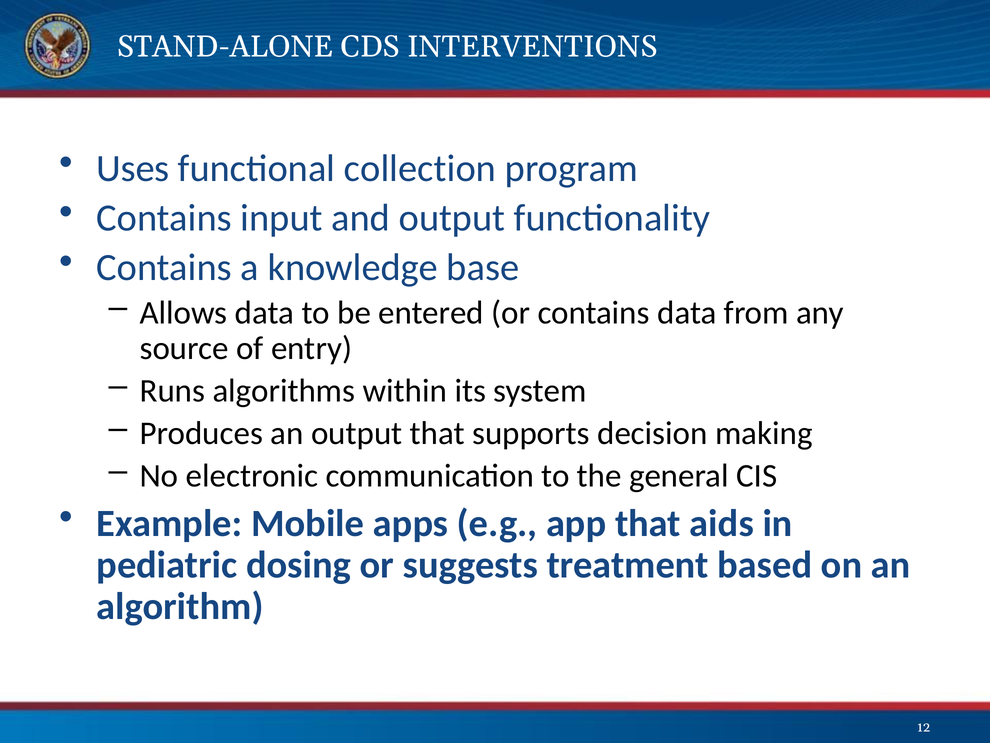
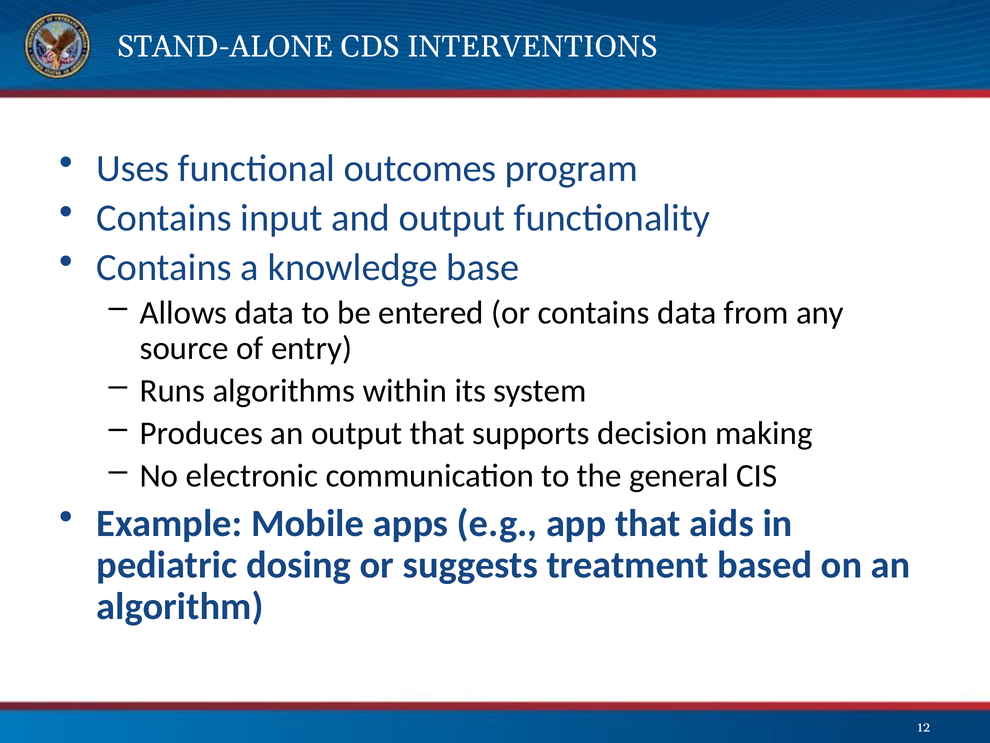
collection: collection -> outcomes (420, 169)
